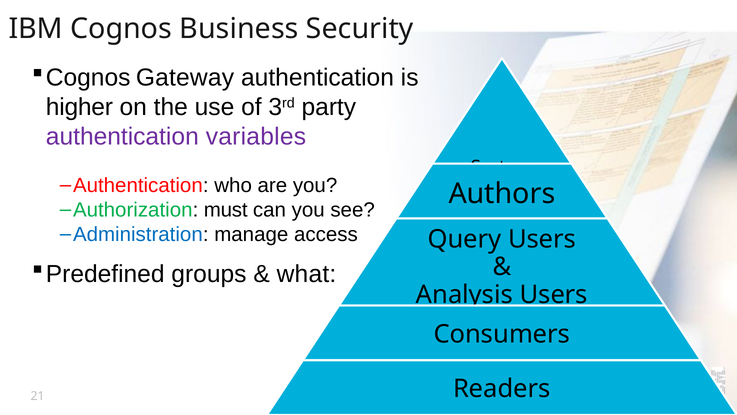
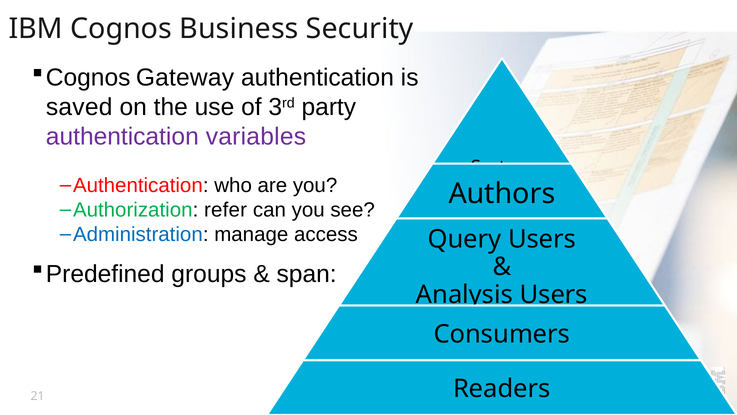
higher: higher -> saved (79, 107)
must: must -> refer (225, 210)
what: what -> span (307, 274)
